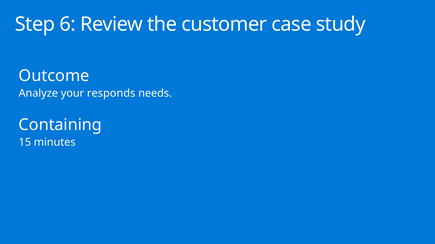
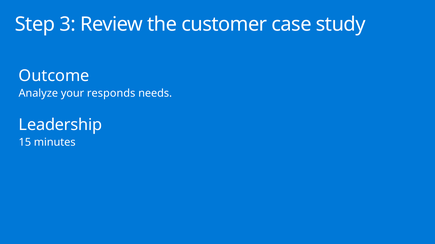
6: 6 -> 3 (68, 24)
Containing: Containing -> Leadership (60, 125)
